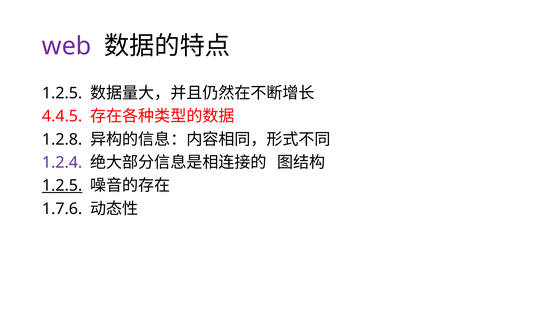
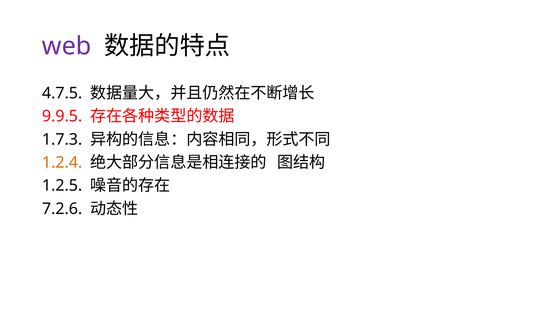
1.2.5: 1.2.5 -> 4.7.5 (62, 93)
4.4.5: 4.4.5 -> 9.9.5 (62, 116)
1.2.8: 1.2.8 -> 1.7.3 (62, 139)
1.2.4 colour: purple -> orange (62, 162)
1.2.5 underline: present -> none (62, 185)
1.7.6: 1.7.6 -> 7.2.6 (62, 208)
